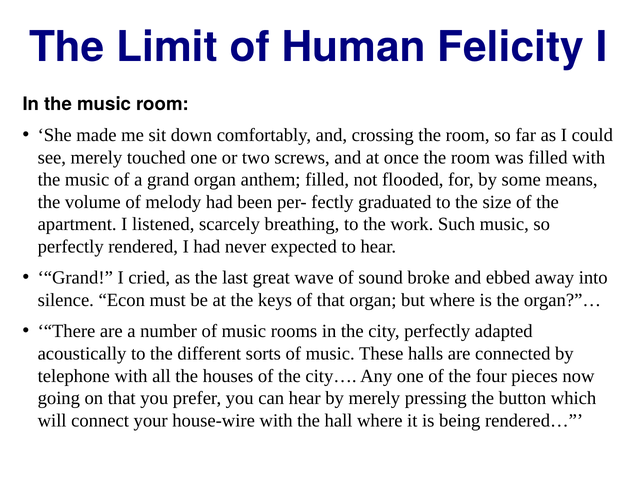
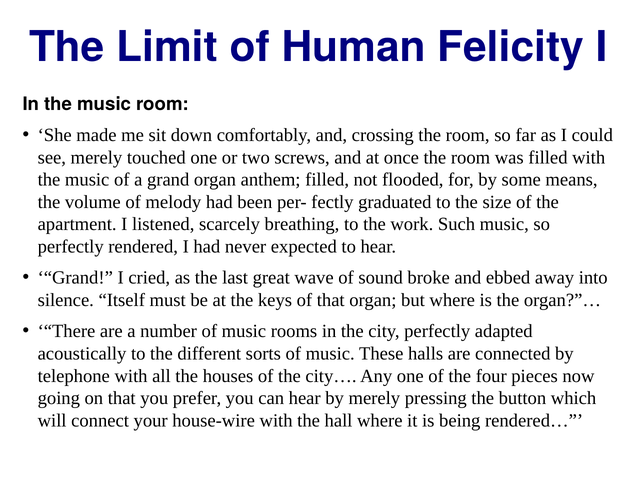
Econ: Econ -> Itself (122, 300)
